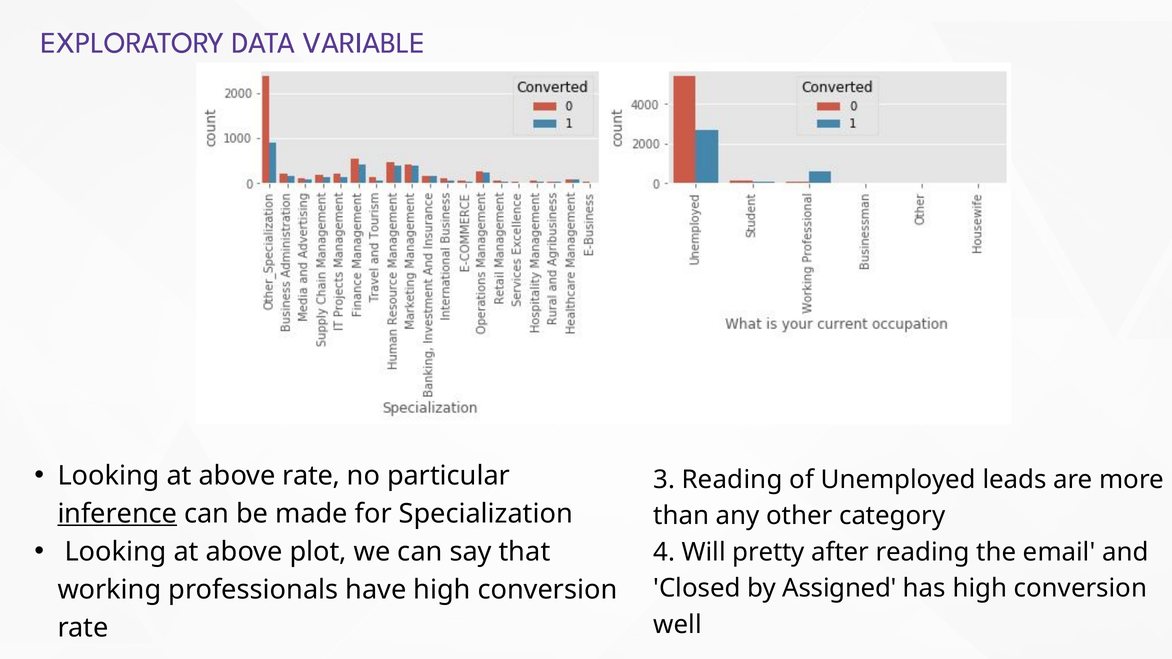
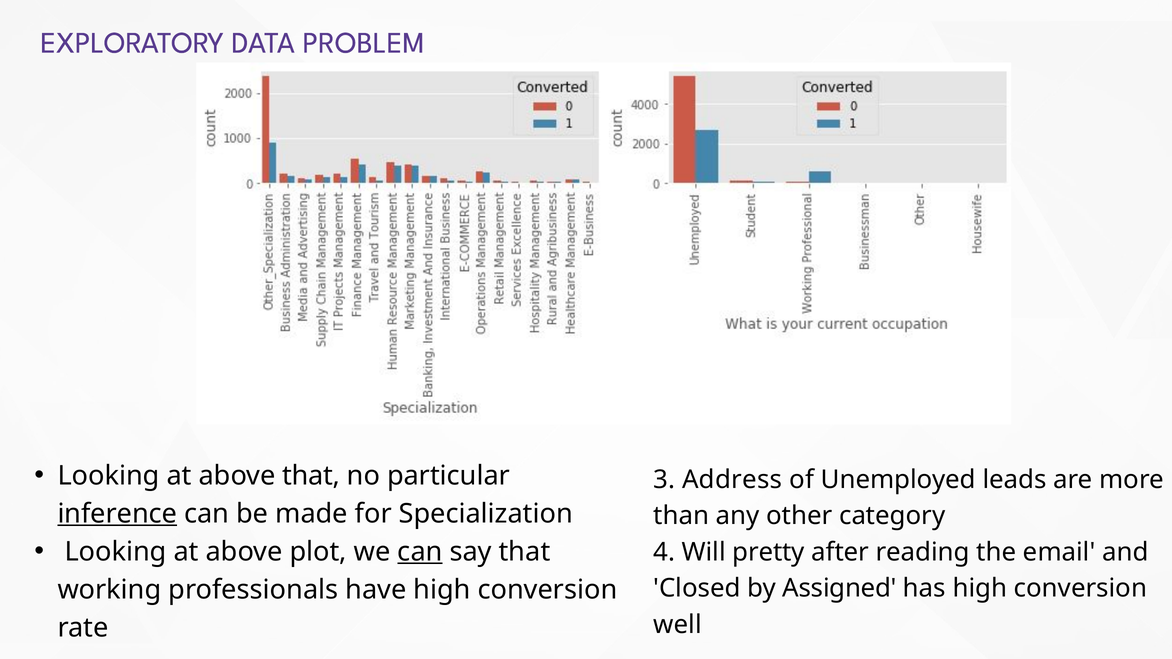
VARIABLE: VARIABLE -> PROBLEM (364, 43)
above rate: rate -> that (311, 476)
3 Reading: Reading -> Address (732, 480)
can underline: none -> present (420, 552)
